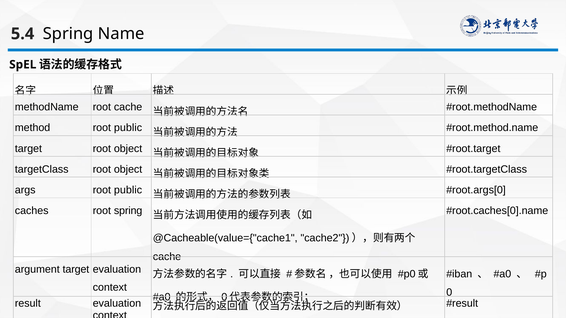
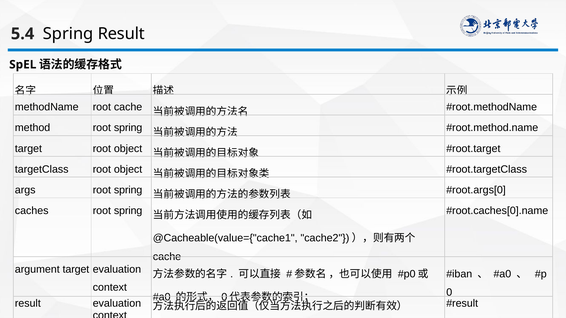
Spring Name: Name -> Result (121, 34)
method root public: public -> spring (128, 128)
args root public: public -> spring (128, 190)
